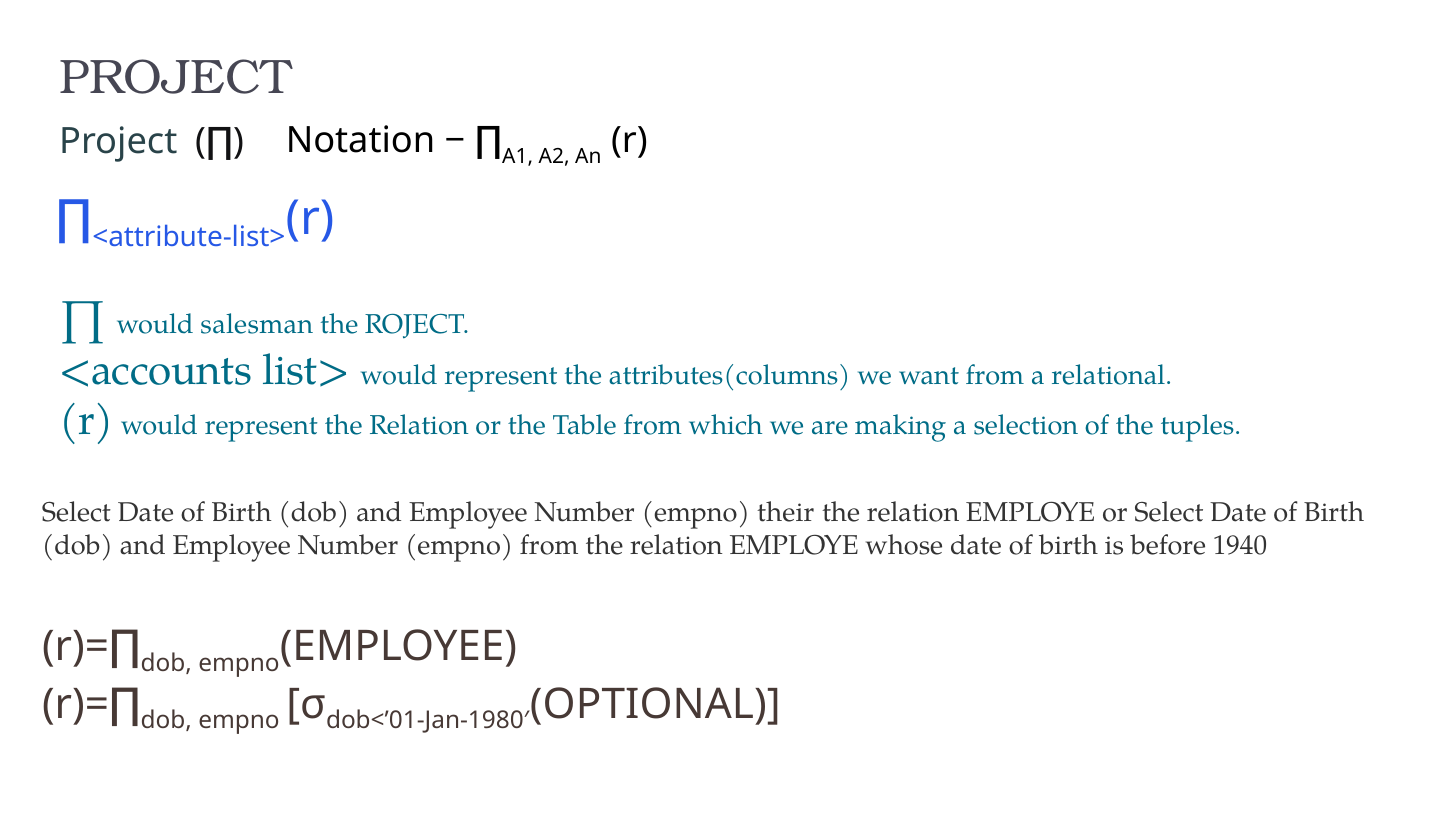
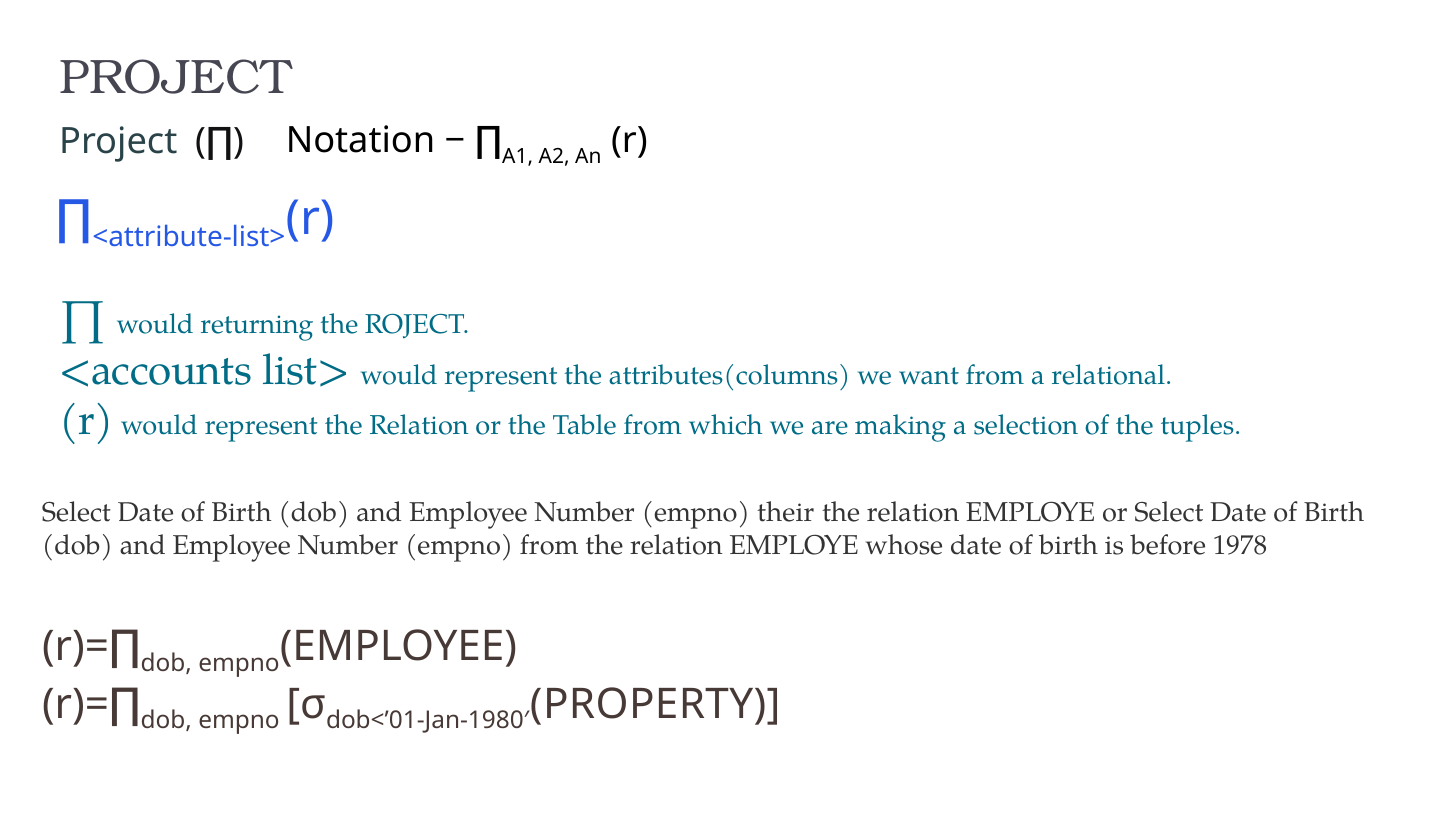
salesman: salesman -> returning (257, 324)
1940: 1940 -> 1978 (1240, 545)
OPTIONAL: OPTIONAL -> PROPERTY (655, 704)
